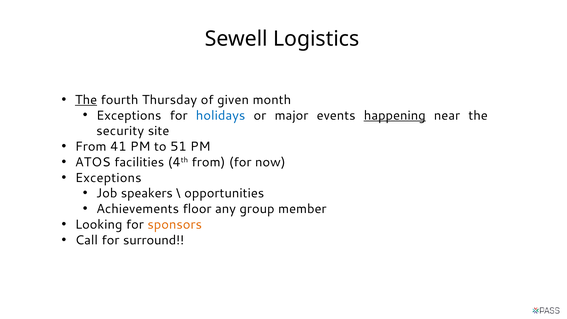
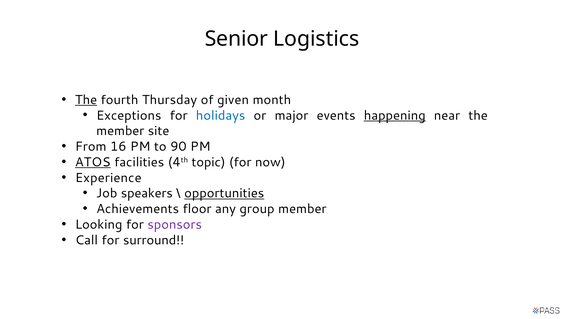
Sewell: Sewell -> Senior (236, 39)
security: security -> member (120, 131)
41: 41 -> 16 (118, 147)
51: 51 -> 90 (178, 147)
ATOS underline: none -> present (93, 162)
4th from: from -> topic (208, 162)
Exceptions: Exceptions -> Experience (108, 178)
opportunities underline: none -> present (224, 193)
sponsors colour: orange -> purple (175, 224)
